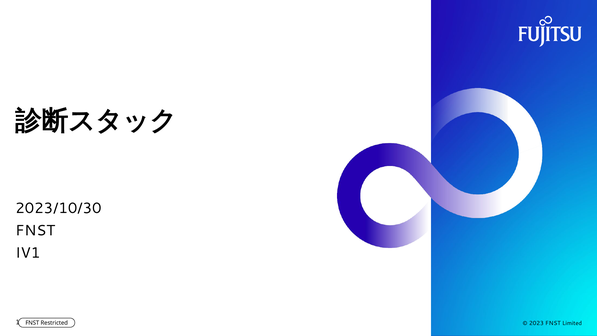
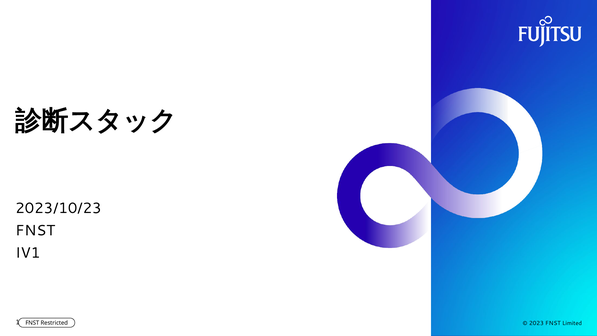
2023/10/30: 2023/10/30 -> 2023/10/23 (58, 208)
